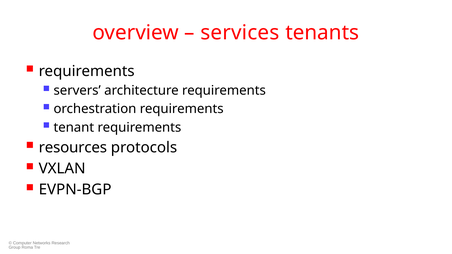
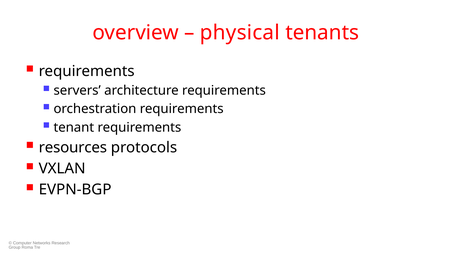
services: services -> physical (240, 33)
